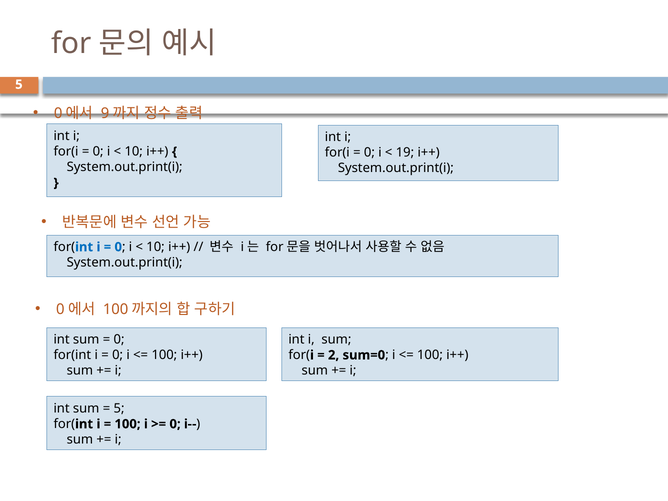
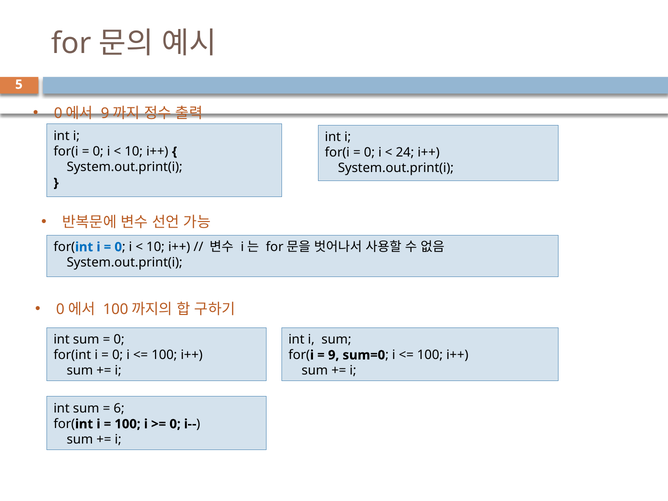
19: 19 -> 24 (405, 153)
2: 2 -> 9 (334, 355)
5: 5 -> 6 (119, 408)
